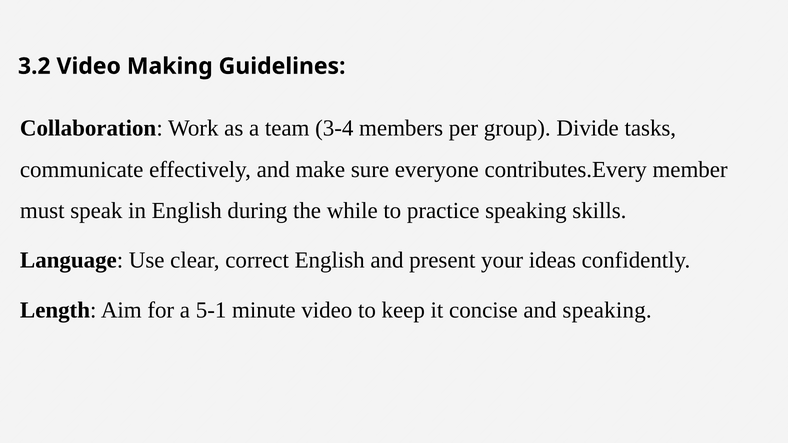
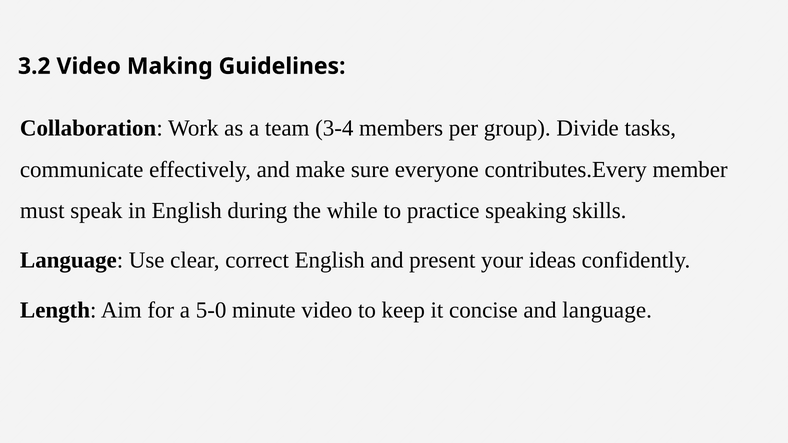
5-1: 5-1 -> 5-0 (211, 310)
and speaking: speaking -> language (607, 310)
